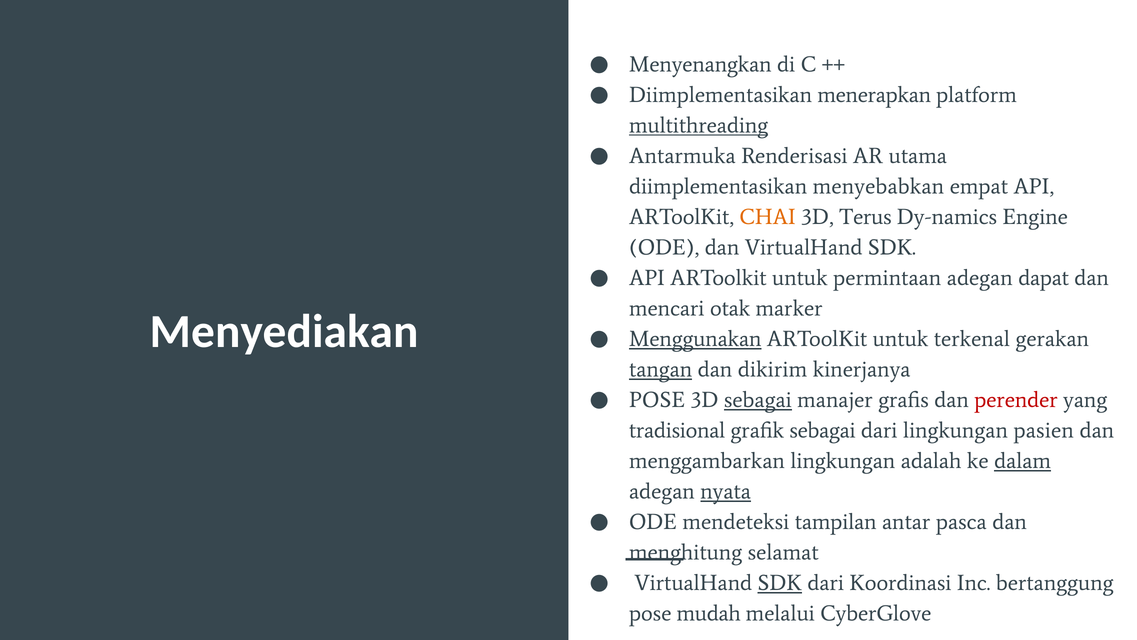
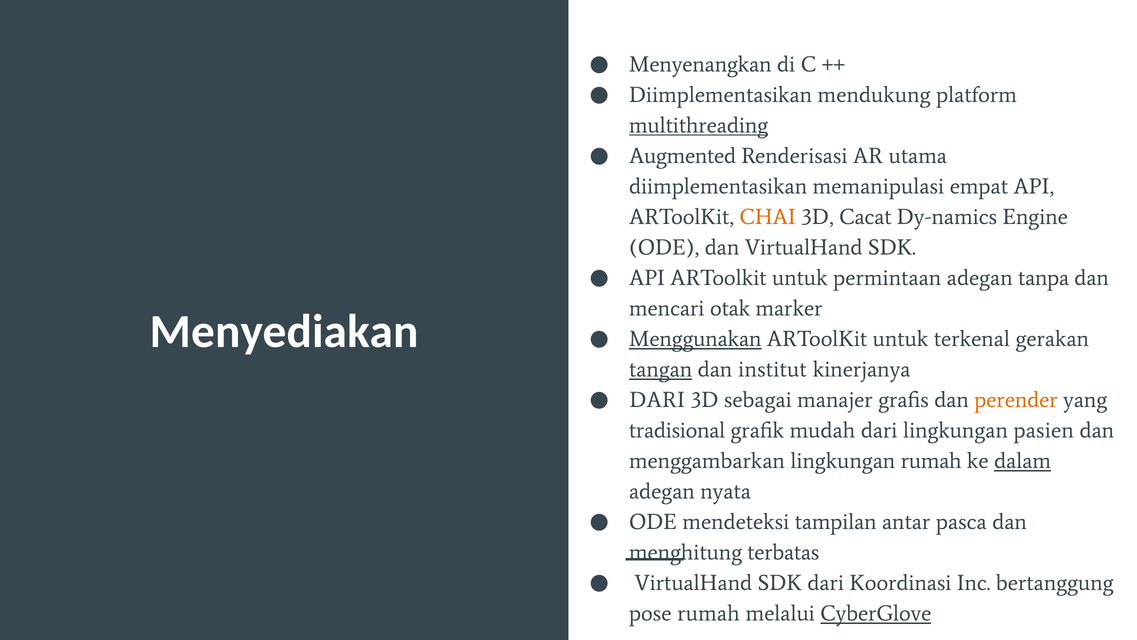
menerapkan: menerapkan -> mendukung (874, 95)
Antarmuka: Antarmuka -> Augmented (683, 156)
menyebabkan: menyebabkan -> memanipulasi (878, 186)
Terus: Terus -> Cacat (865, 217)
dapat: dapat -> tanpa (1044, 278)
dikirim: dikirim -> institut (772, 369)
POSE: POSE -> DARI (657, 400)
sebagai underline: present -> none (758, 400)
perender colour: red -> orange (1016, 400)
grafik sebagai: sebagai -> mudah (822, 430)
lingkungan adalah: adalah -> rumah (931, 461)
nyata underline: present -> none (726, 491)
selamat: selamat -> terbatas (783, 552)
SDK underline: present -> none (780, 583)
pose mudah: mudah -> rumah (708, 613)
CyberGlove underline: none -> present (876, 613)
